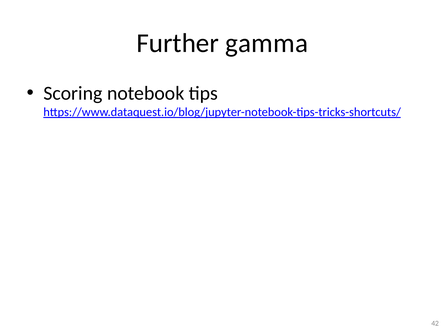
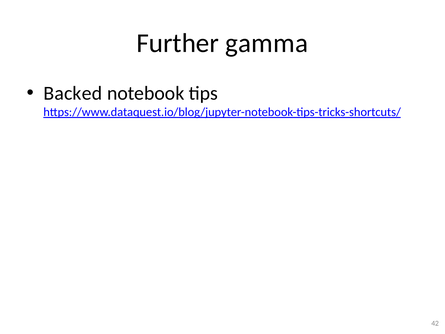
Scoring: Scoring -> Backed (73, 93)
